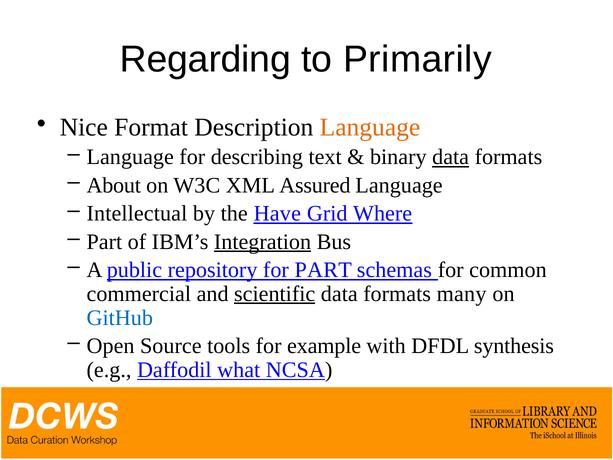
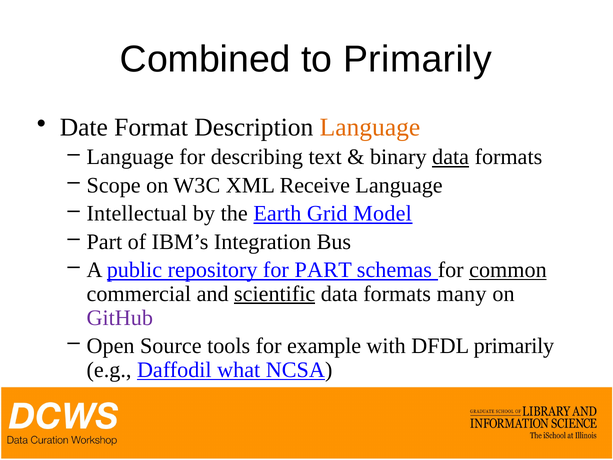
Regarding: Regarding -> Combined (205, 59)
Nice: Nice -> Date (84, 127)
About: About -> Scope (114, 185)
Assured: Assured -> Receive (315, 185)
Have: Have -> Earth (277, 213)
Where: Where -> Model (383, 213)
Integration underline: present -> none (263, 242)
common underline: none -> present (508, 270)
GitHub colour: blue -> purple (120, 318)
DFDL synthesis: synthesis -> primarily (514, 346)
